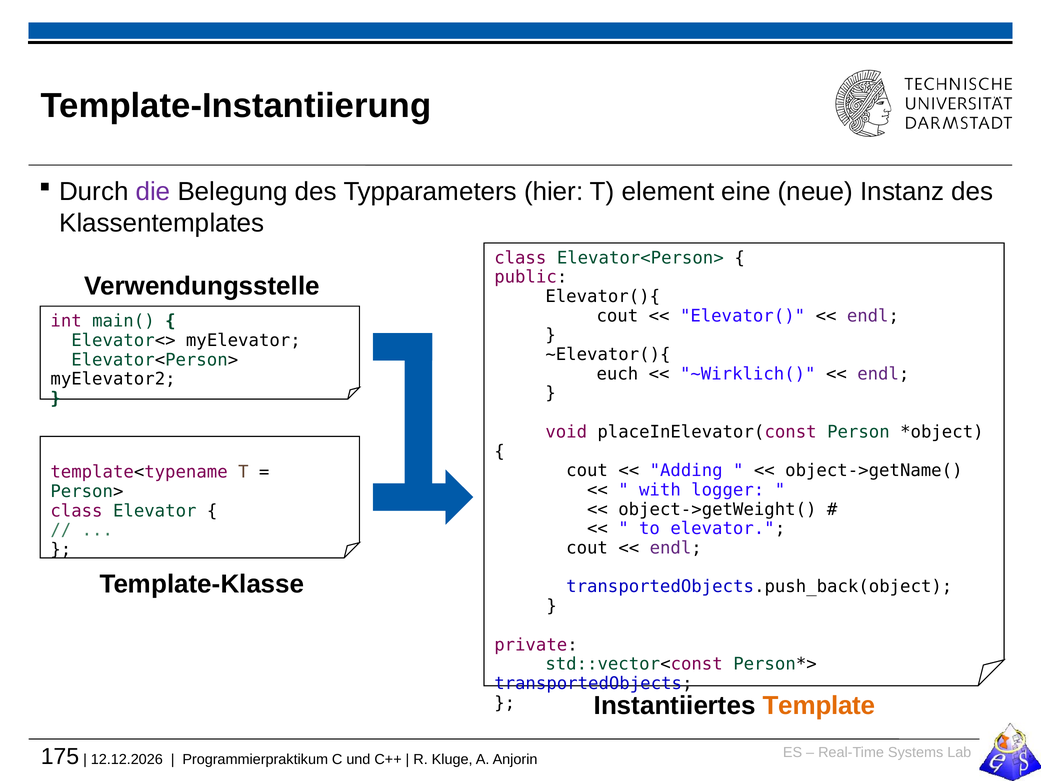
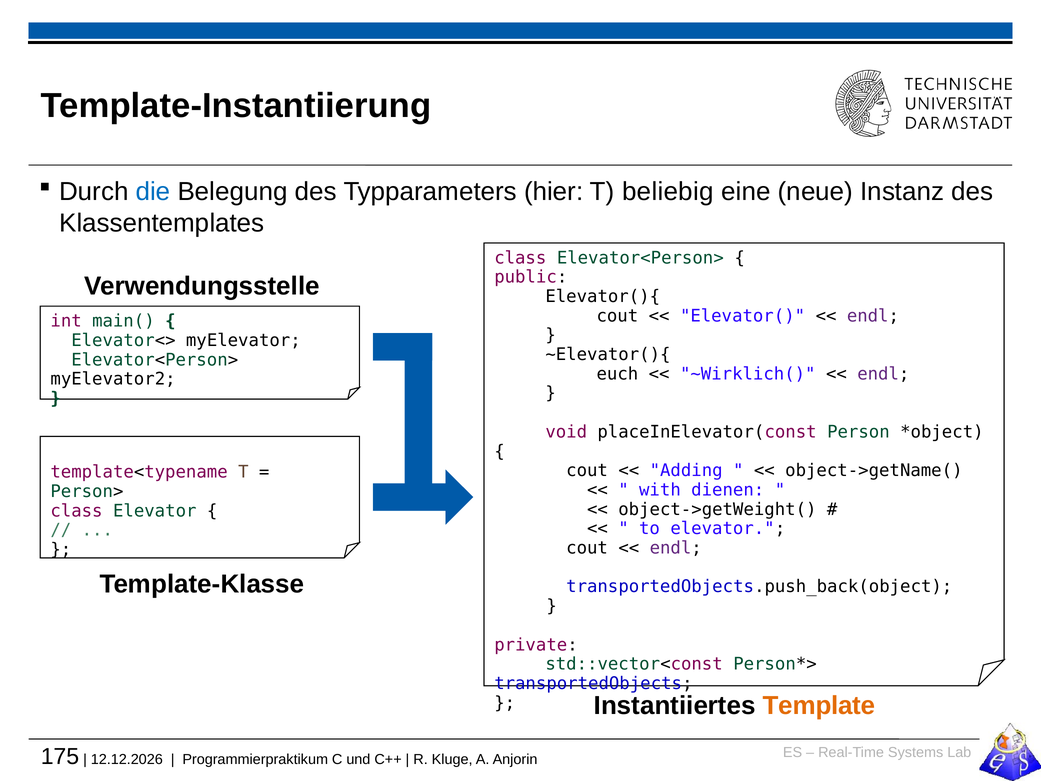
die colour: purple -> blue (153, 192)
element: element -> beliebig (668, 192)
logger: logger -> dienen (728, 490)
